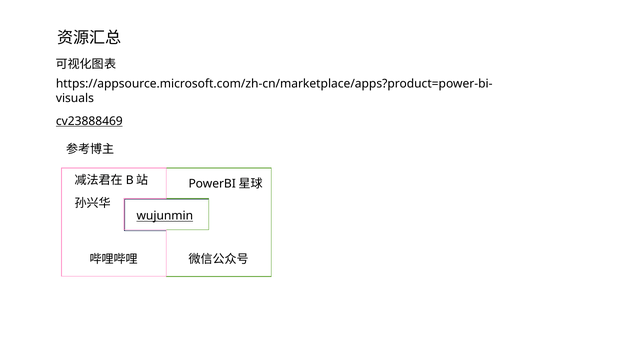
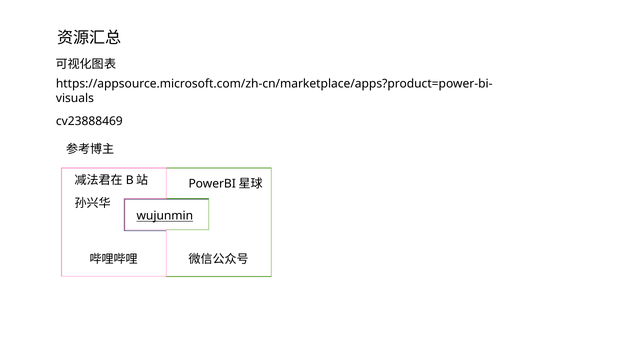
cv23888469 underline: present -> none (89, 121)
